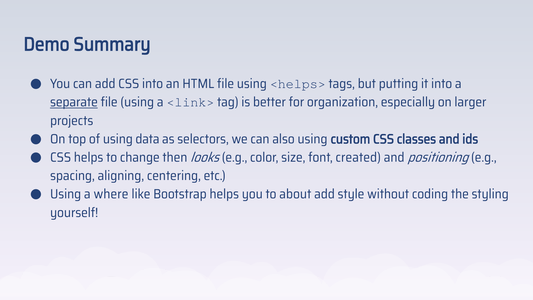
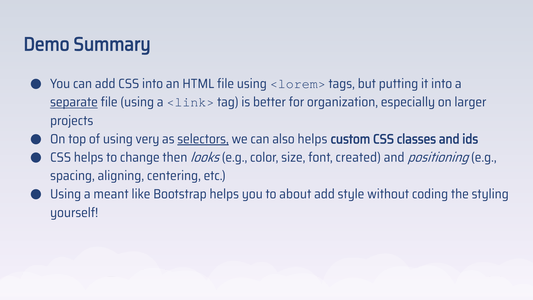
<helps>: <helps> -> <lorem> (298, 84)
data: data -> very (148, 139)
selectors underline: none -> present (203, 139)
also using: using -> helps (312, 139)
where: where -> meant (111, 194)
